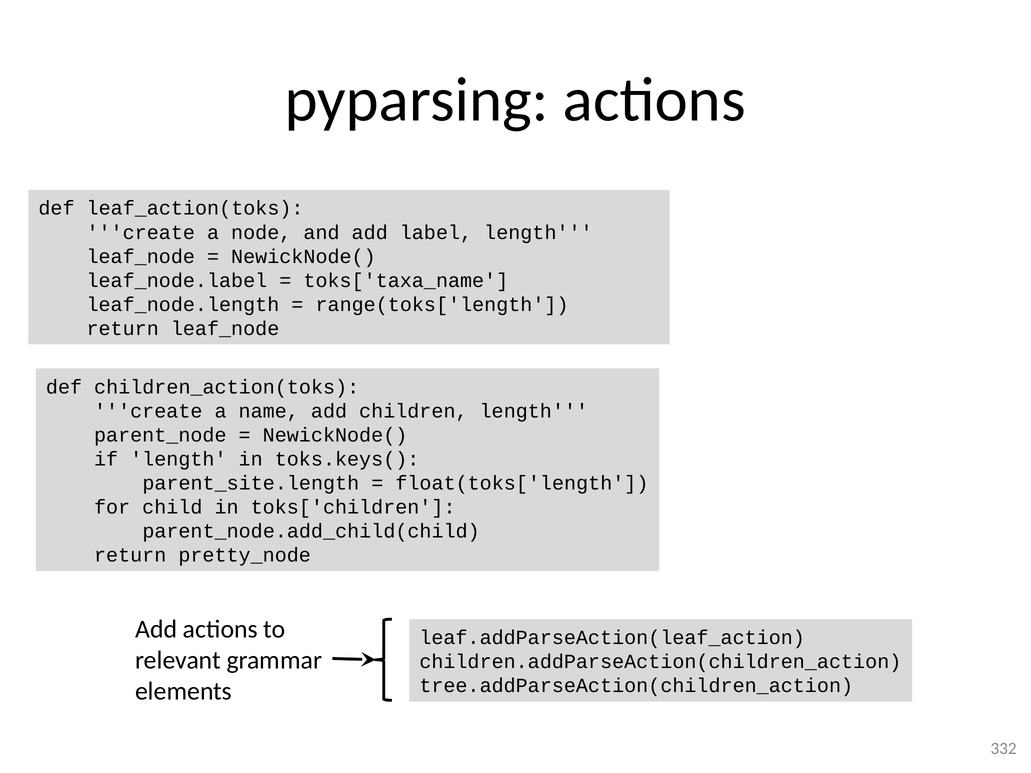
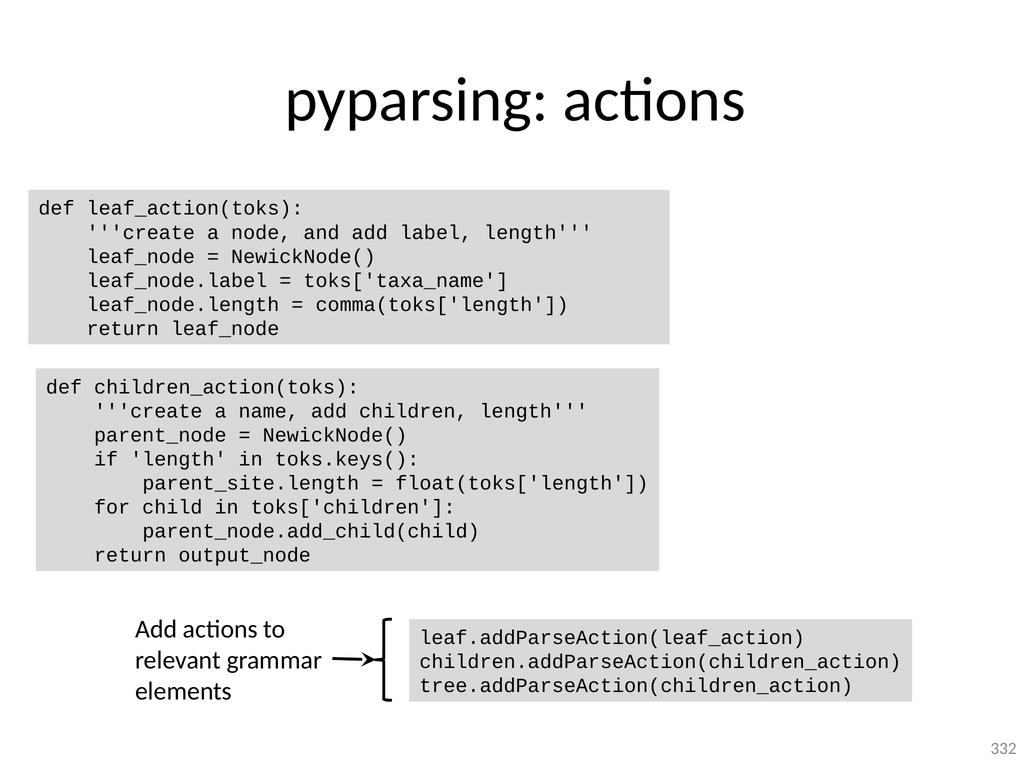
range(toks['length: range(toks['length -> comma(toks['length (442, 305)
pretty_node: pretty_node -> output_node (245, 556)
